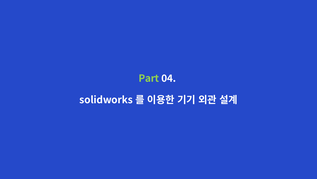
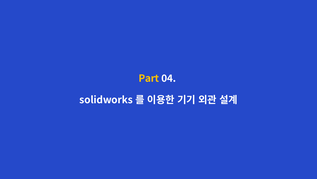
Part colour: light green -> yellow (149, 78)
